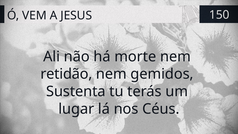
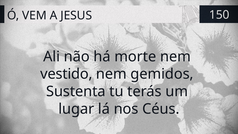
retidão: retidão -> vestido (66, 74)
